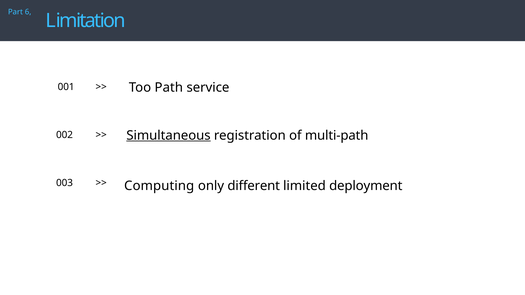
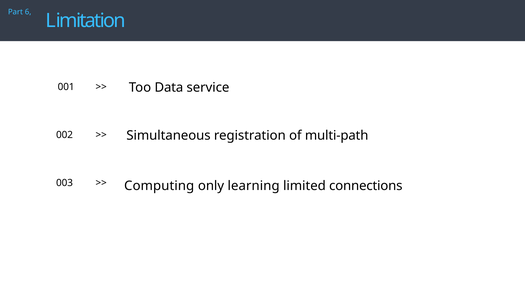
Path: Path -> Data (169, 87)
Simultaneous underline: present -> none (168, 136)
different: different -> learning (254, 186)
deployment: deployment -> connections (366, 186)
